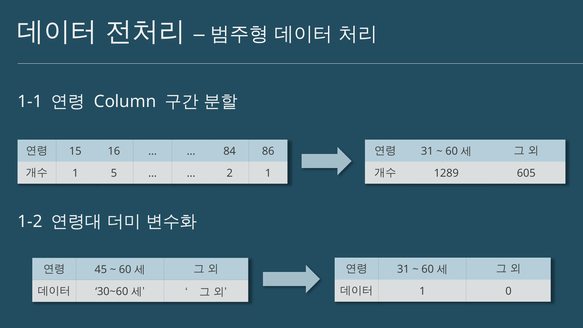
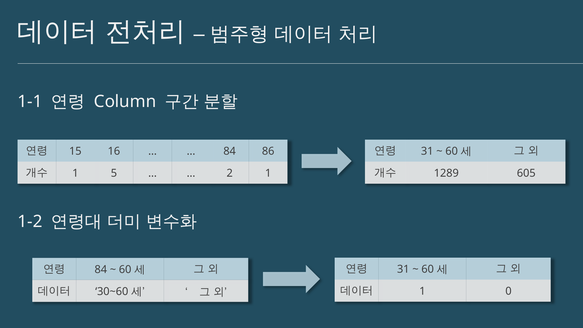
45: 45 -> 84 (101, 269)
